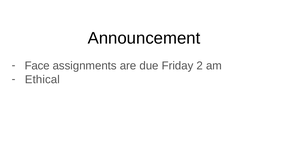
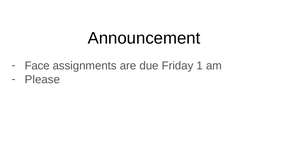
2: 2 -> 1 (200, 66)
Ethical: Ethical -> Please (42, 79)
